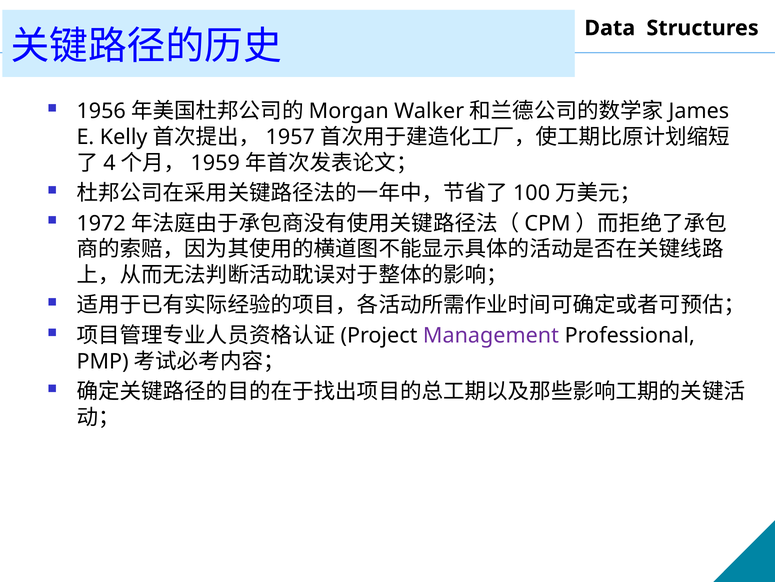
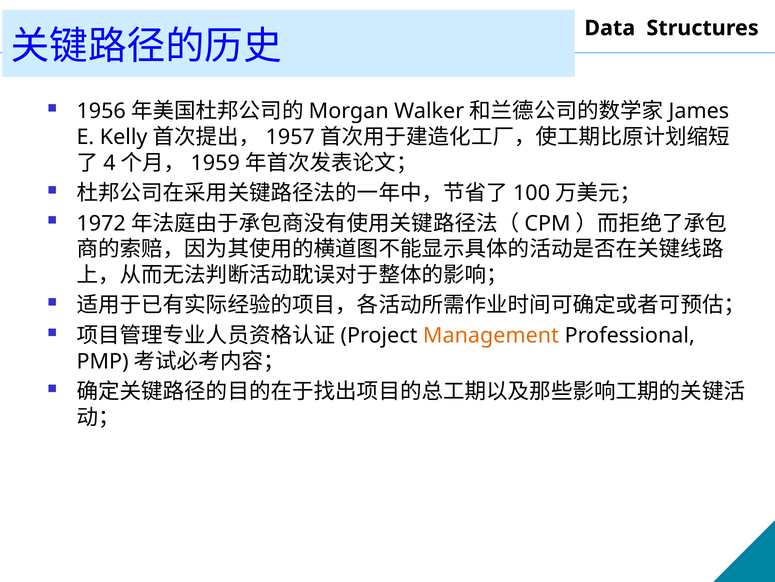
Management colour: purple -> orange (491, 335)
